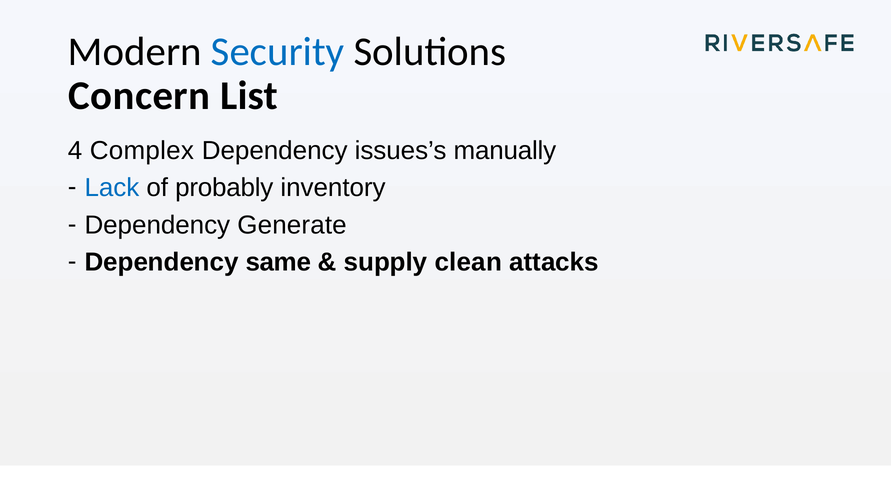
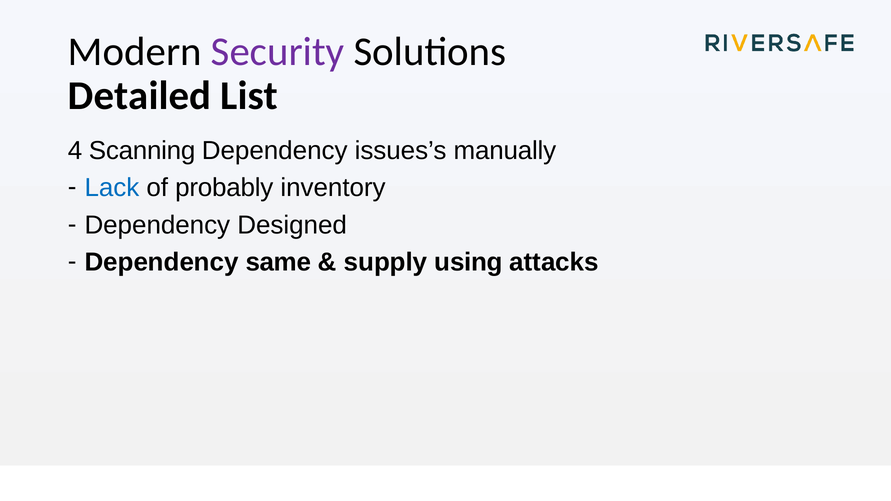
Security colour: blue -> purple (278, 52)
Concern: Concern -> Detailed (140, 96)
Complex: Complex -> Scanning (142, 151)
Generate: Generate -> Designed (292, 225)
clean: clean -> using (469, 262)
